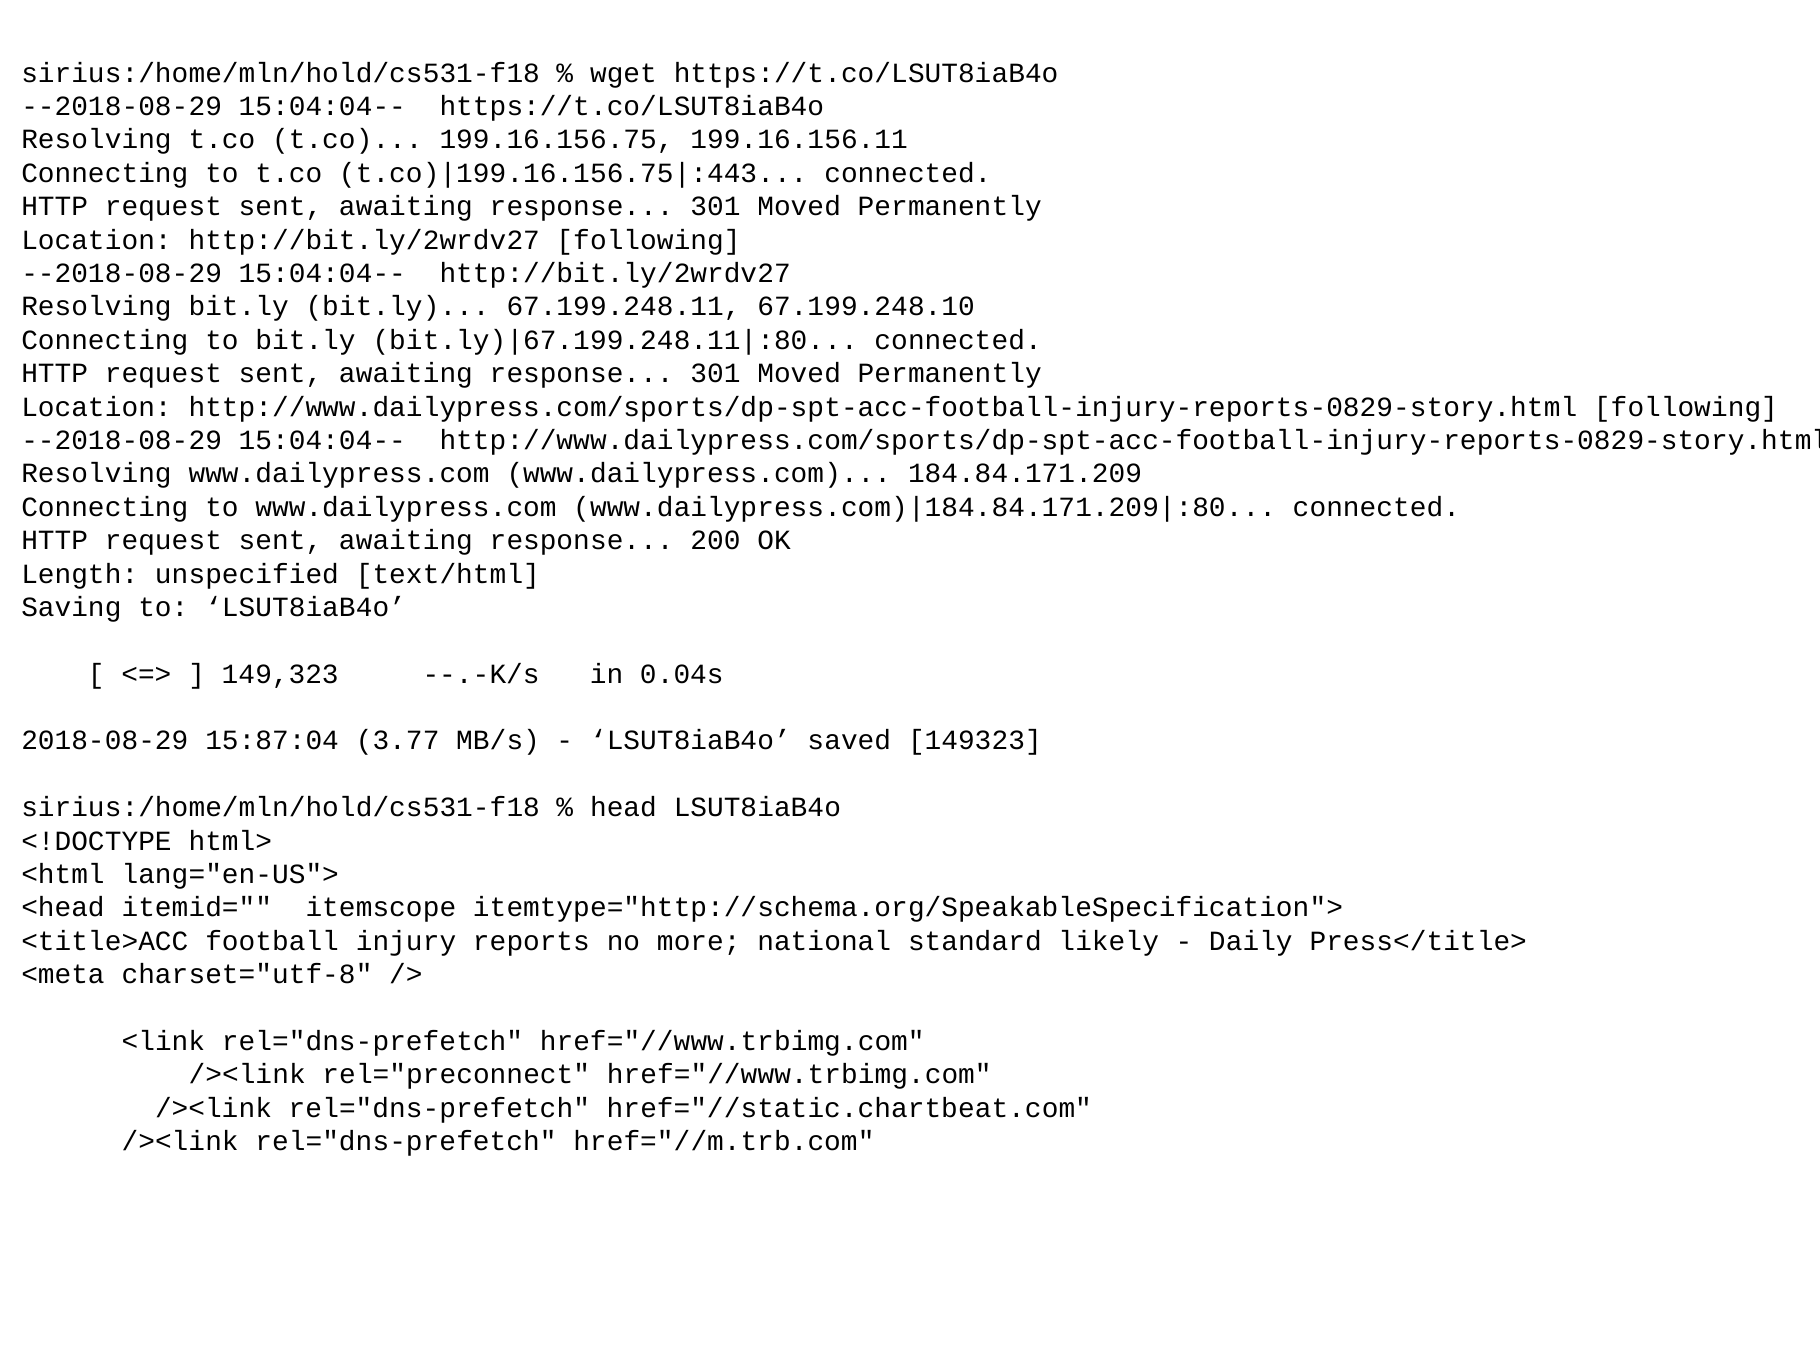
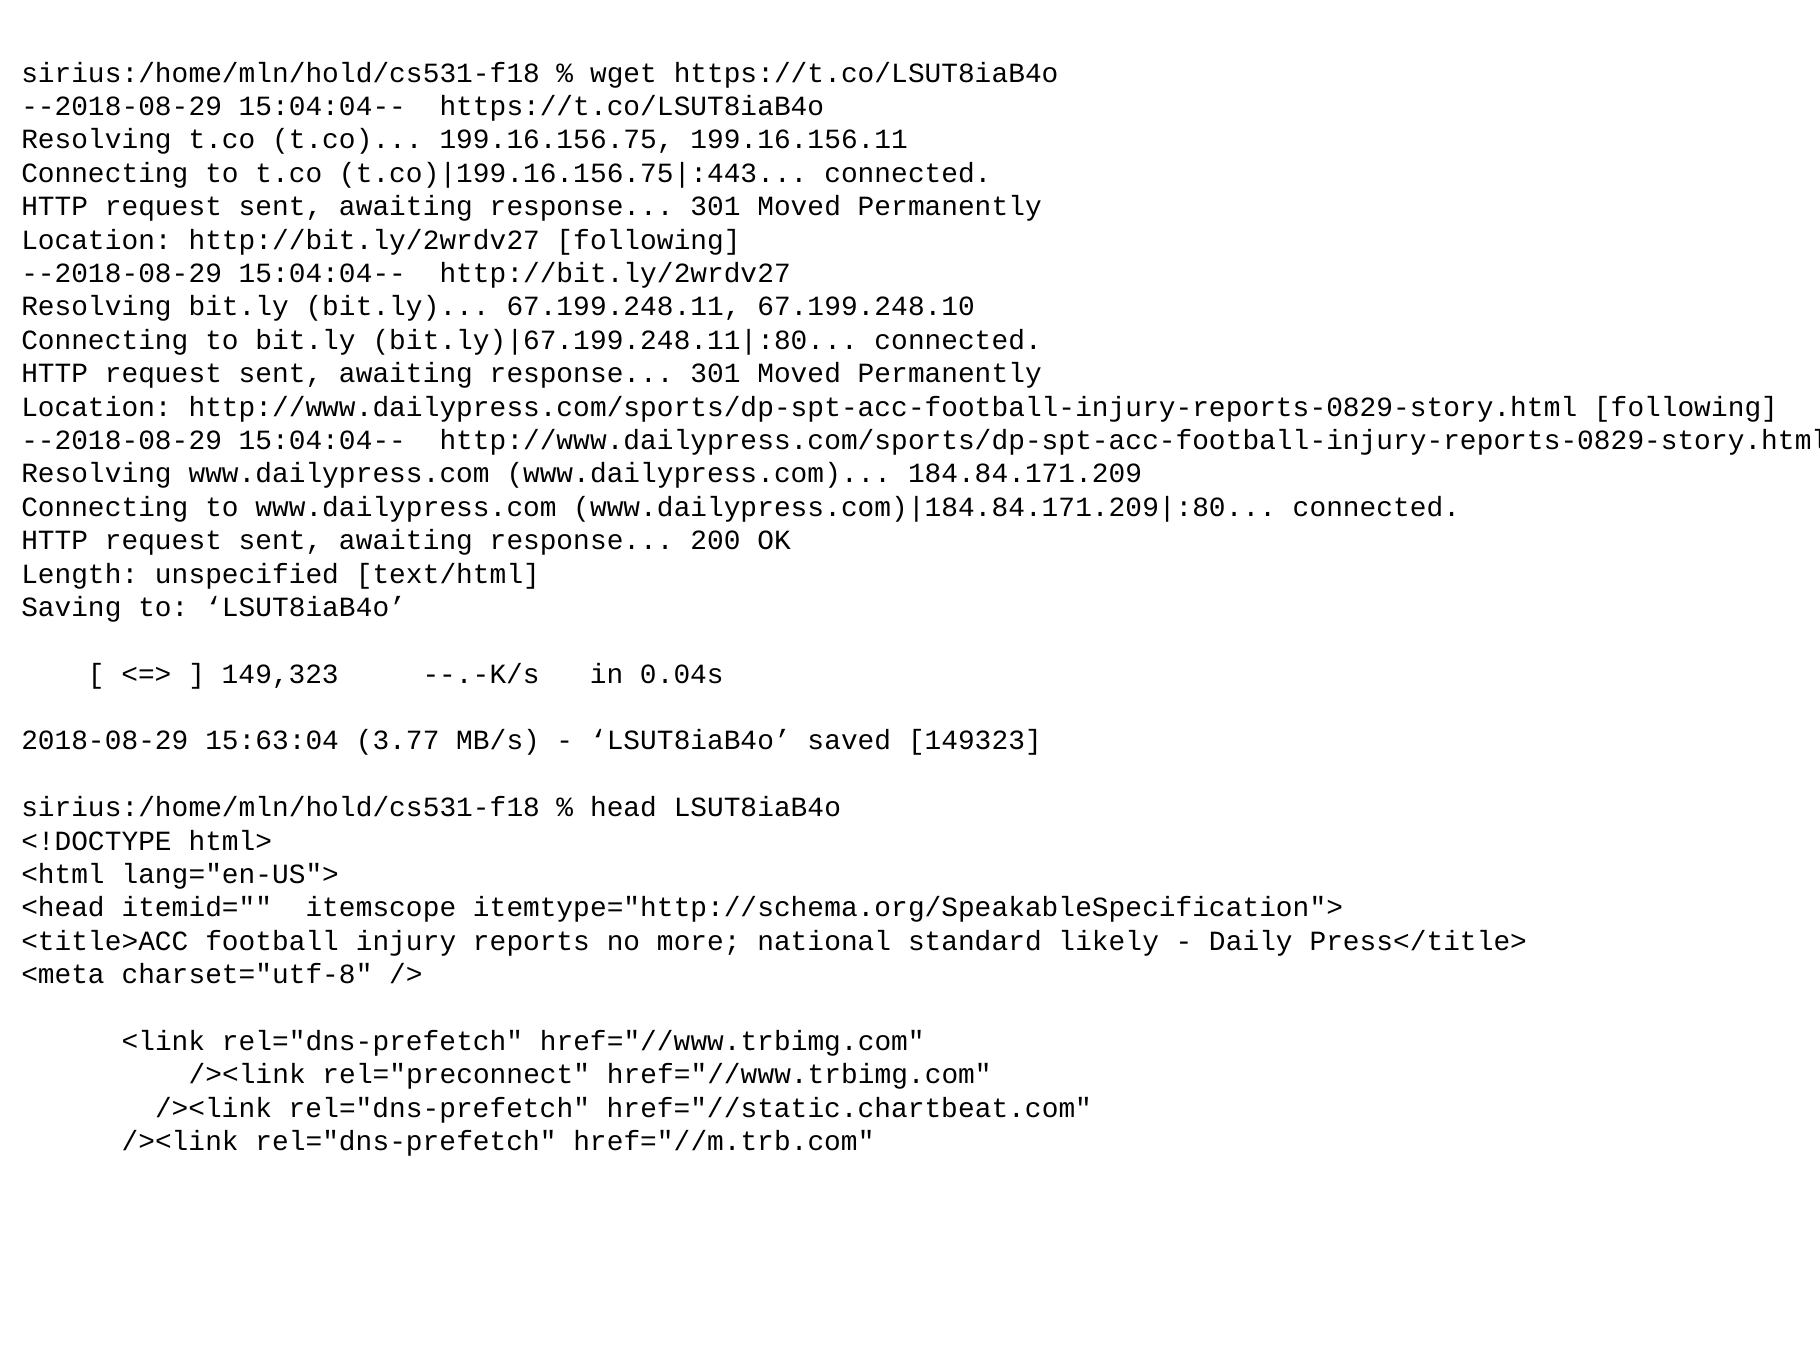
15:87:04: 15:87:04 -> 15:63:04 (272, 741)
